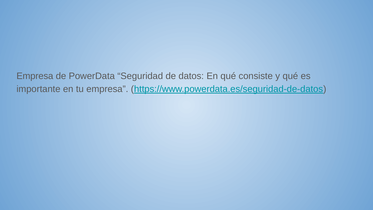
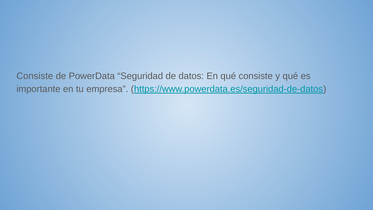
Empresa: Empresa -> Consiste (35, 76)
